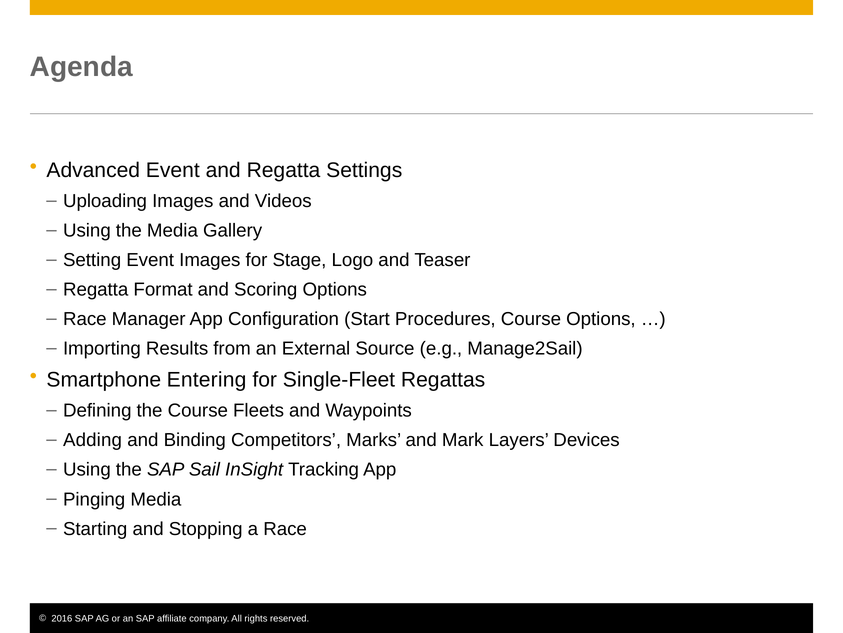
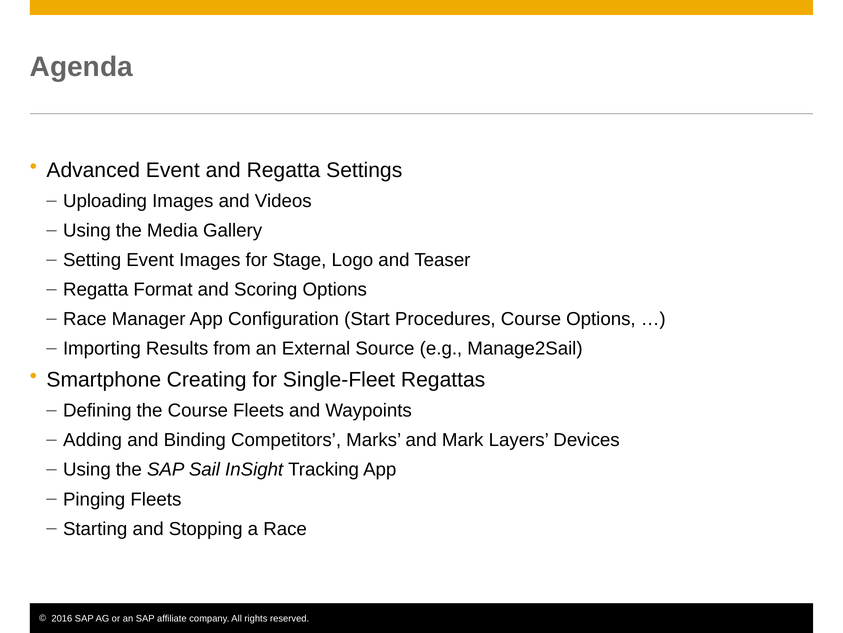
Entering: Entering -> Creating (207, 379)
Pinging Media: Media -> Fleets (156, 499)
